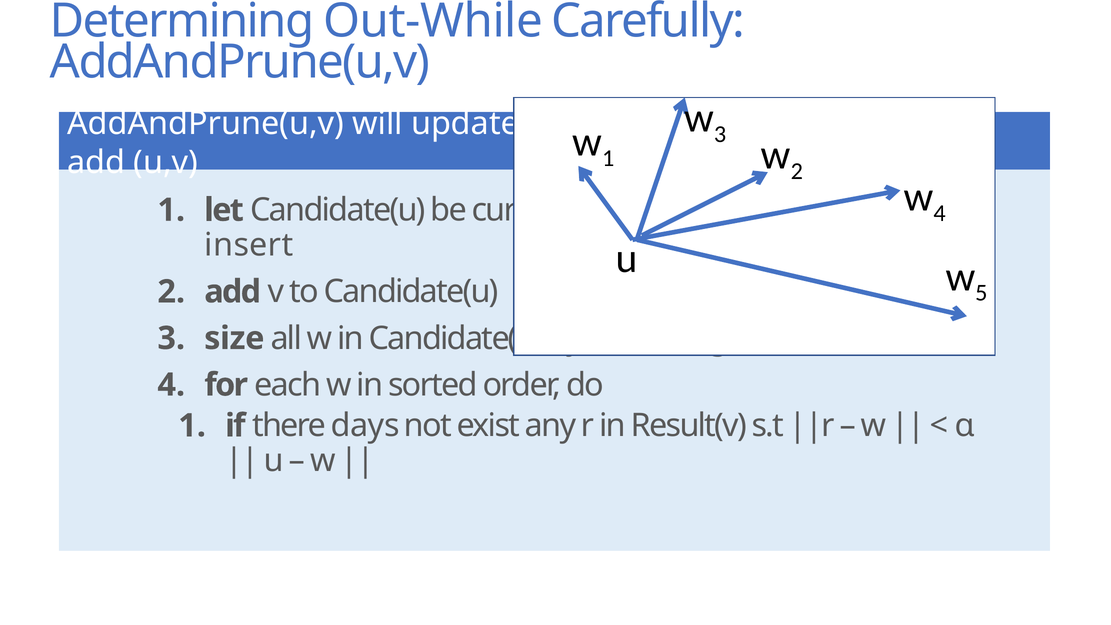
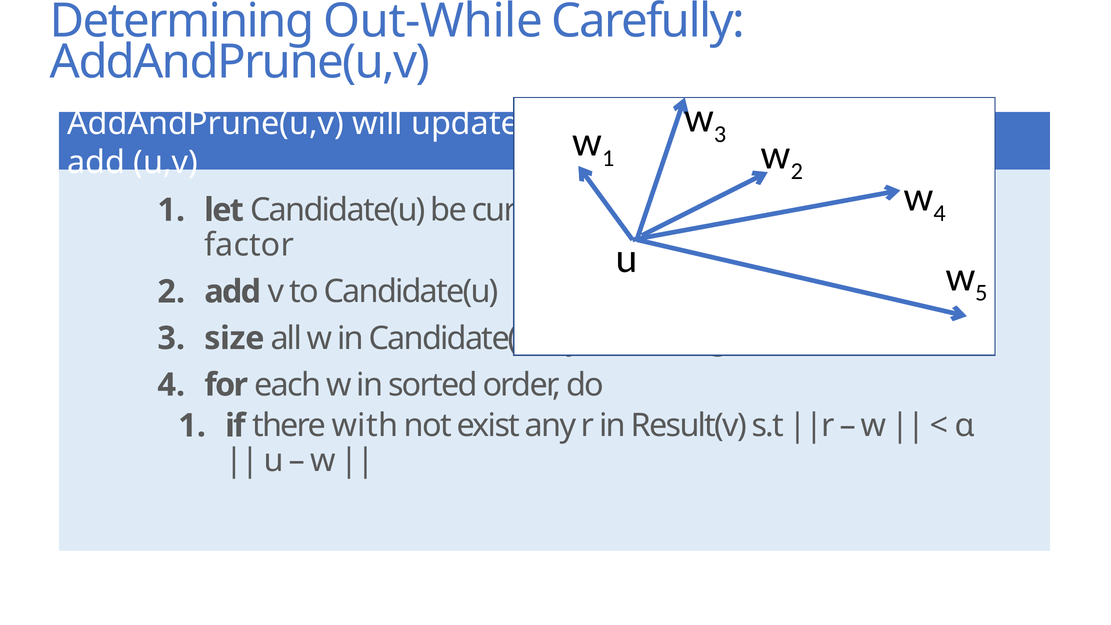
insert: insert -> factor (249, 245)
days: days -> with (365, 426)
